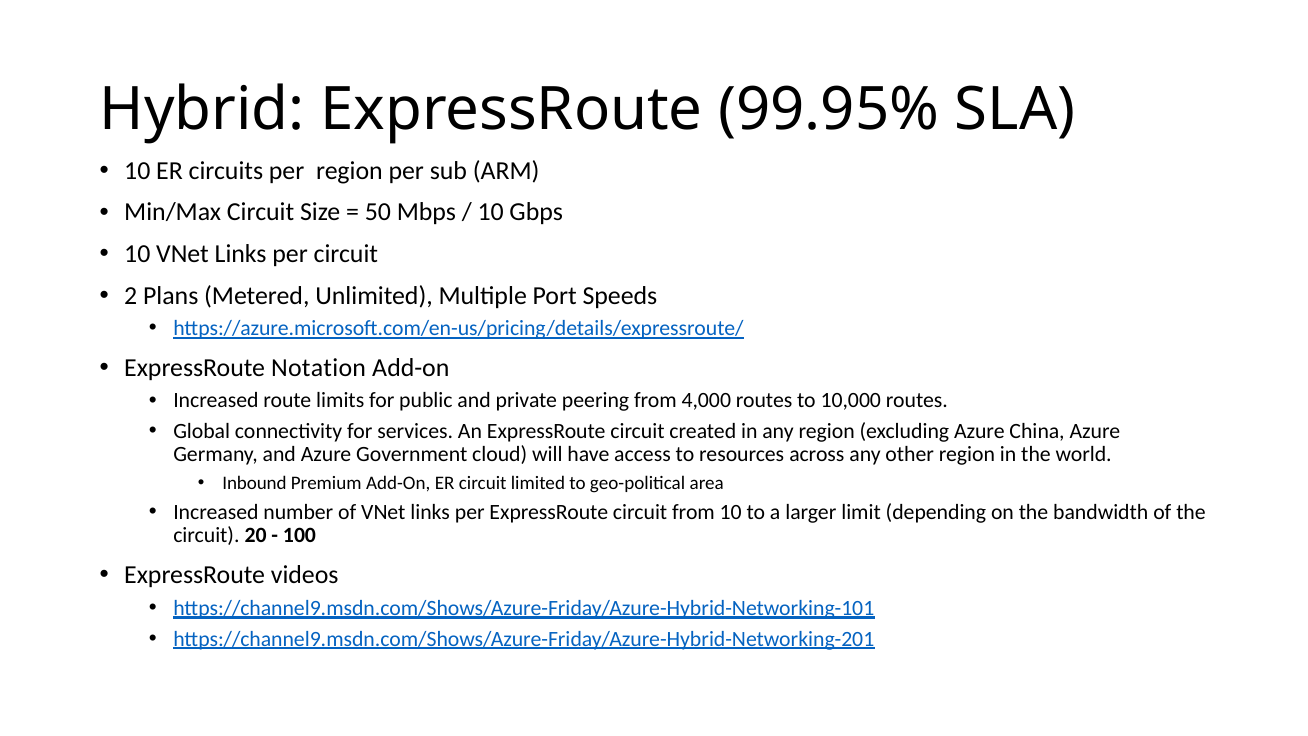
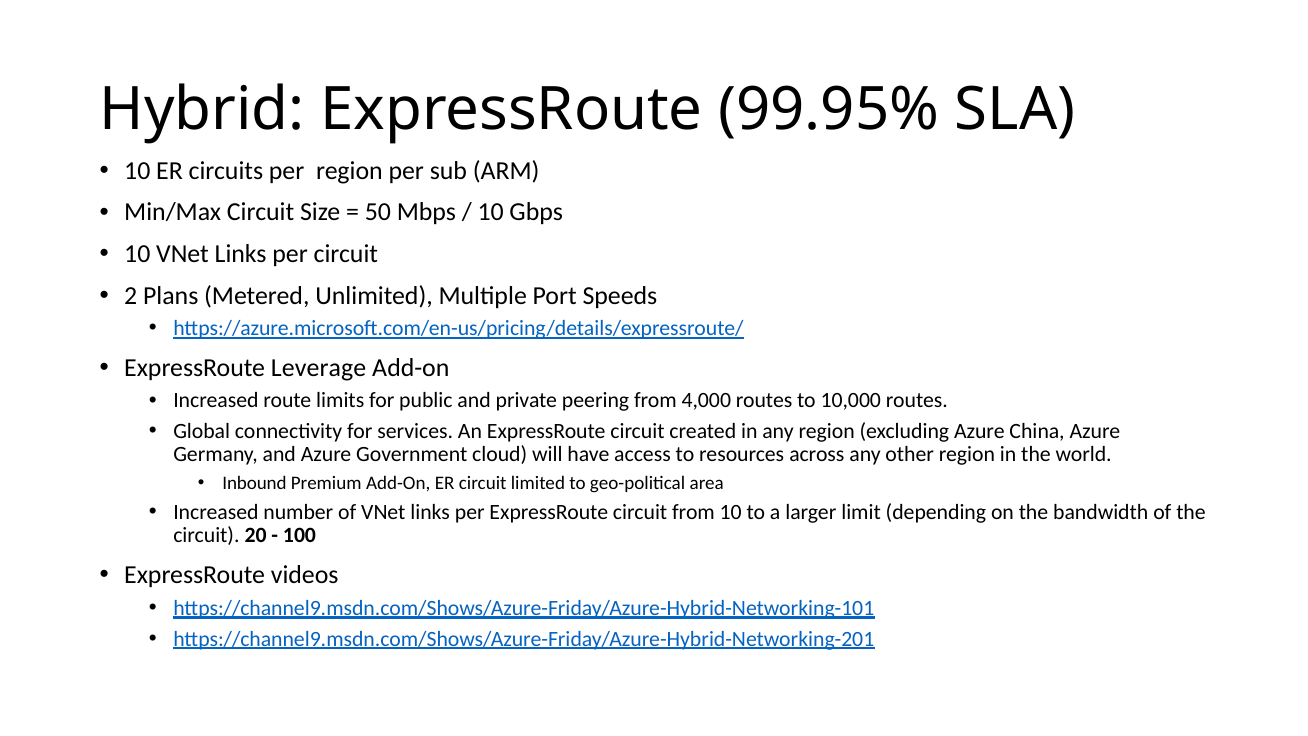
Notation: Notation -> Leverage (319, 368)
